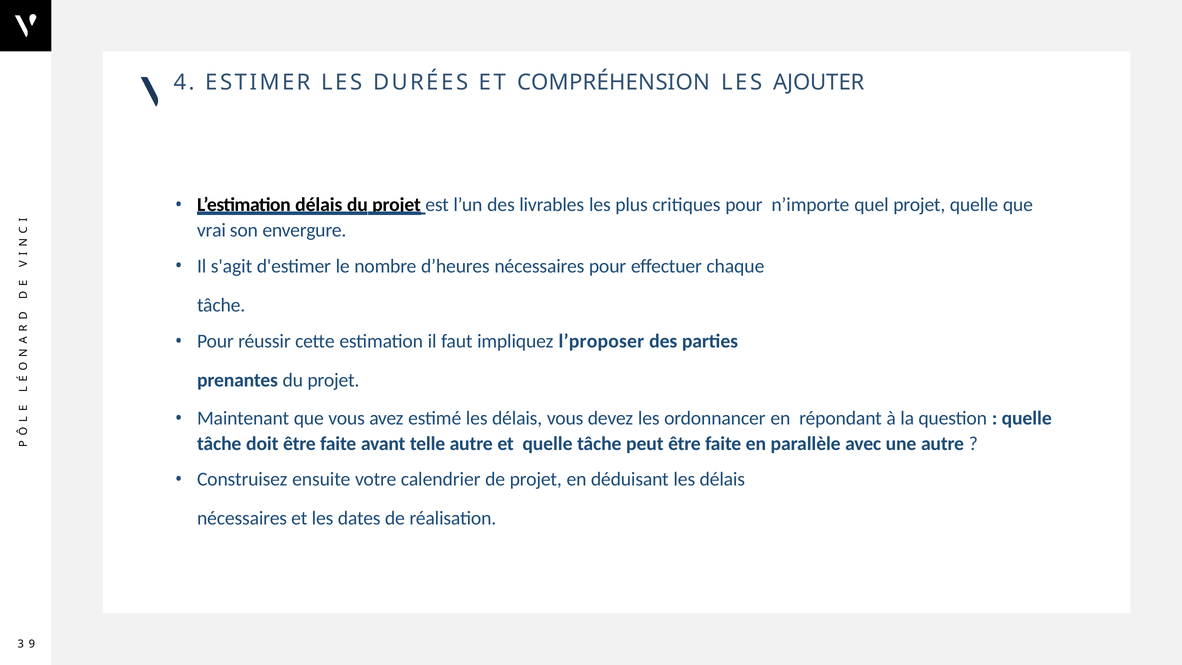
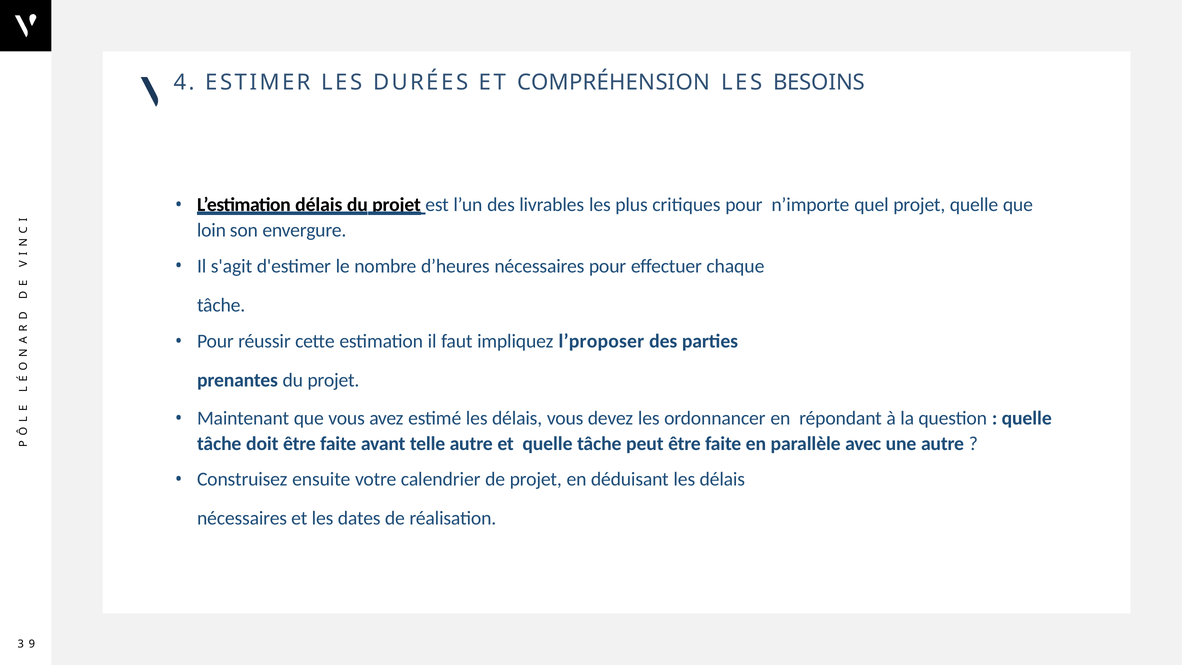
AJOUTER: AJOUTER -> BESOINS (819, 82)
vrai: vrai -> loin (211, 230)
